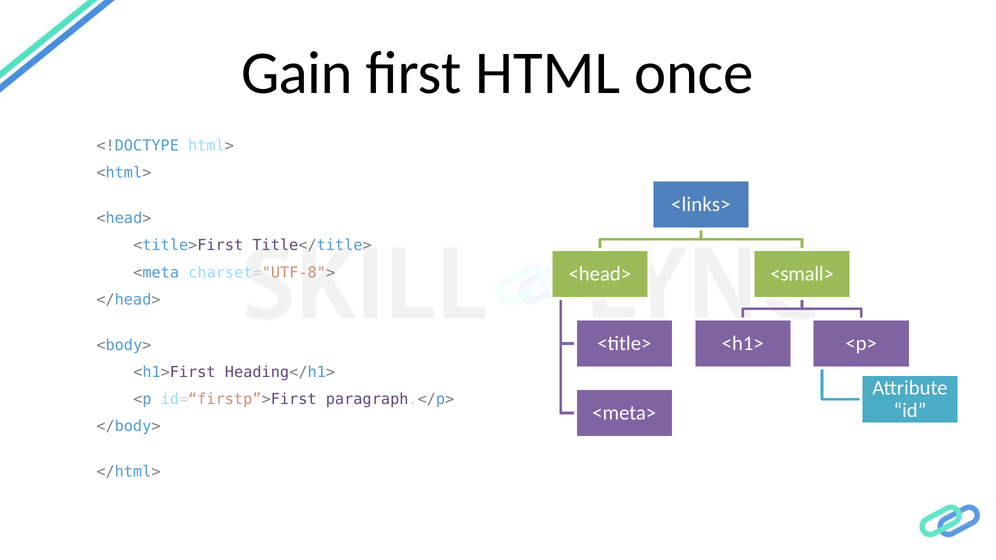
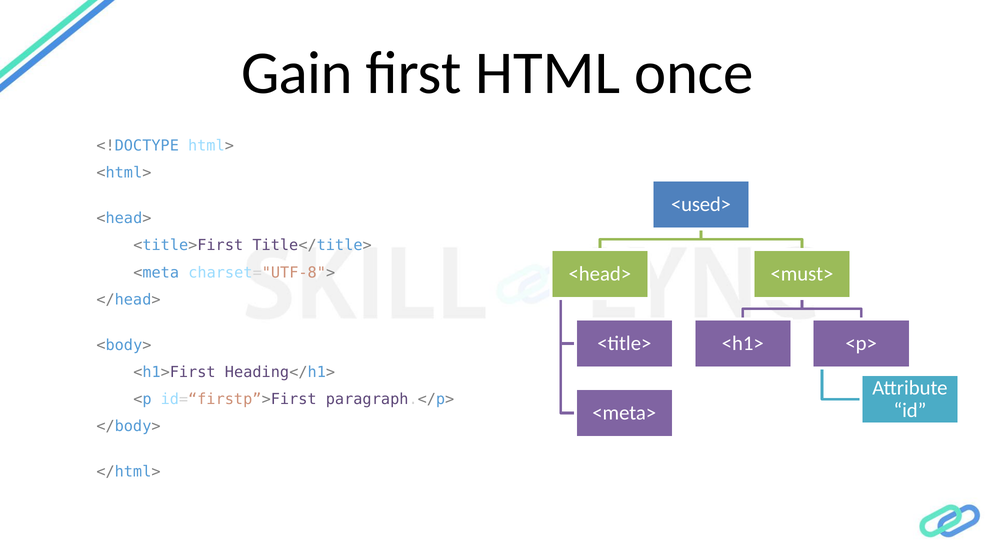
<links>: <links> -> <used> (701, 205)
<small>: <small> -> <must> (802, 274)
